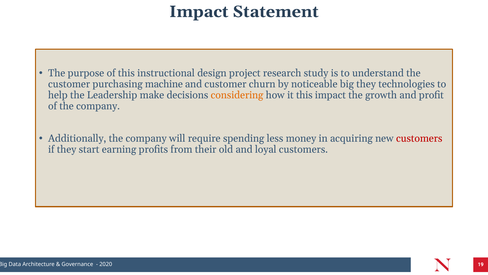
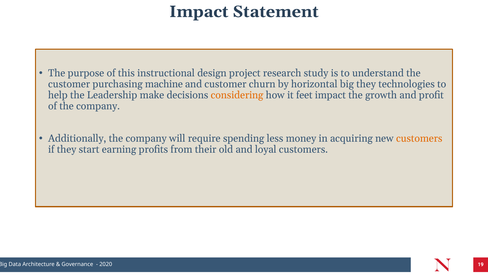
noticeable: noticeable -> horizontal (314, 84)
it this: this -> feet (304, 95)
customers colour: red -> orange (419, 138)
